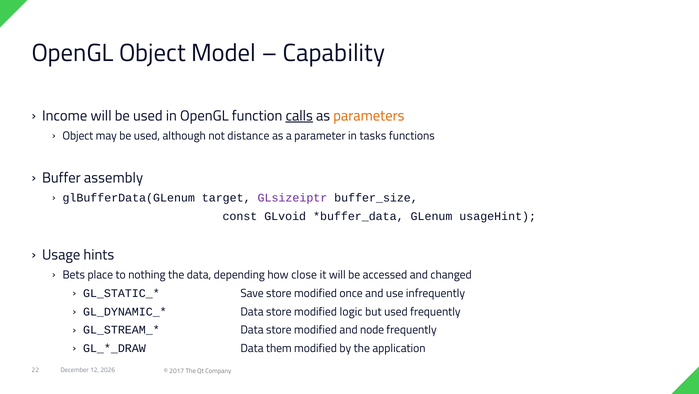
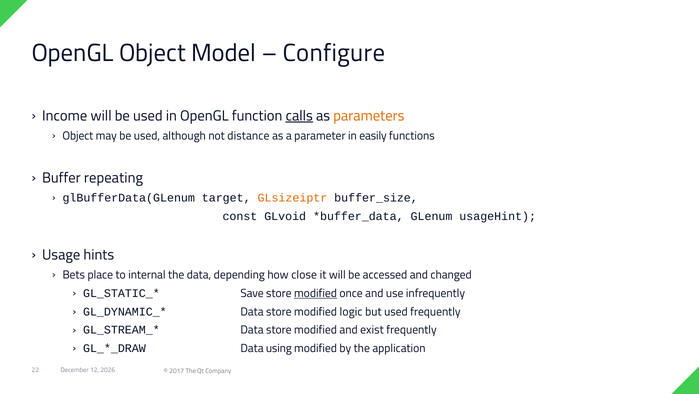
Capability: Capability -> Configure (334, 53)
tasks: tasks -> easily (373, 135)
assembly: assembly -> repeating (113, 178)
GLsizeiptr colour: purple -> orange (292, 198)
nothing: nothing -> internal (147, 274)
modified underline: none -> present (316, 293)
node: node -> exist (372, 329)
them: them -> using (279, 348)
